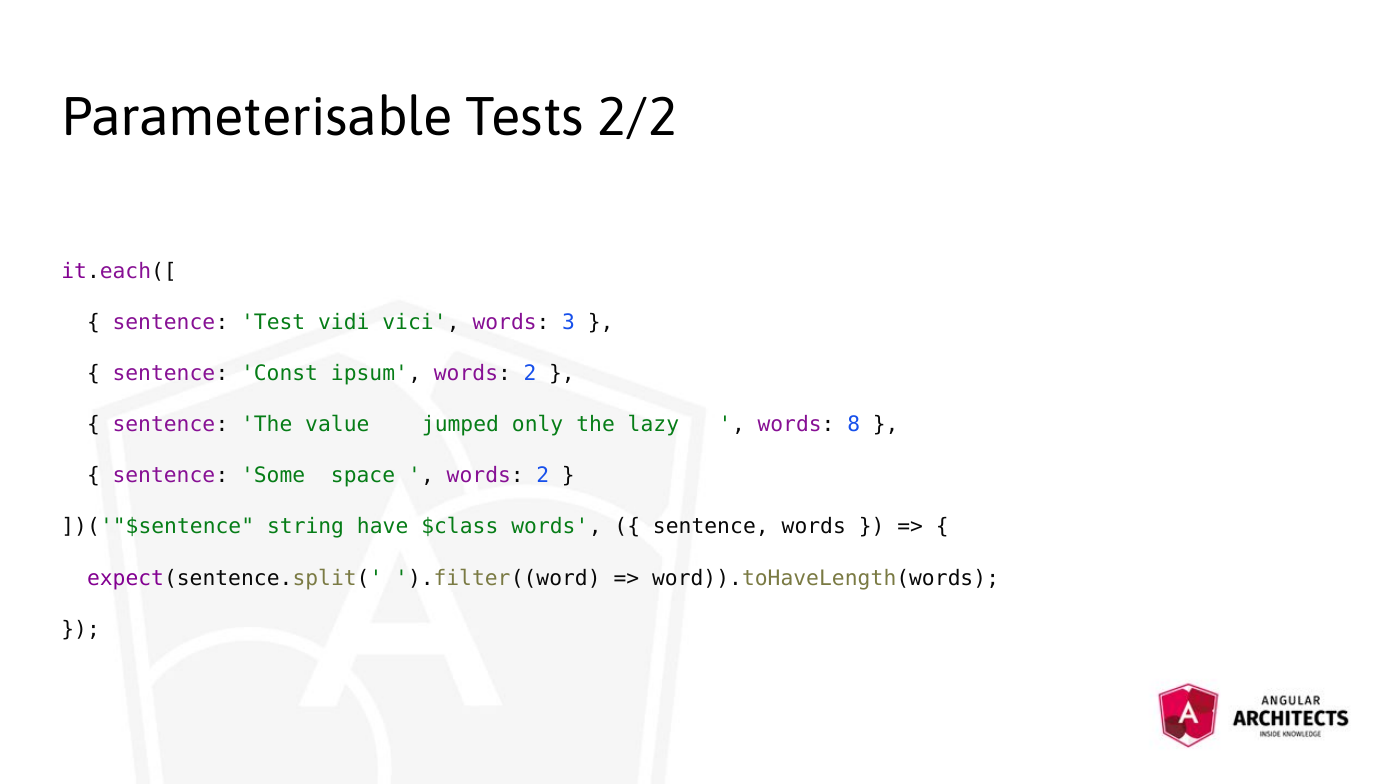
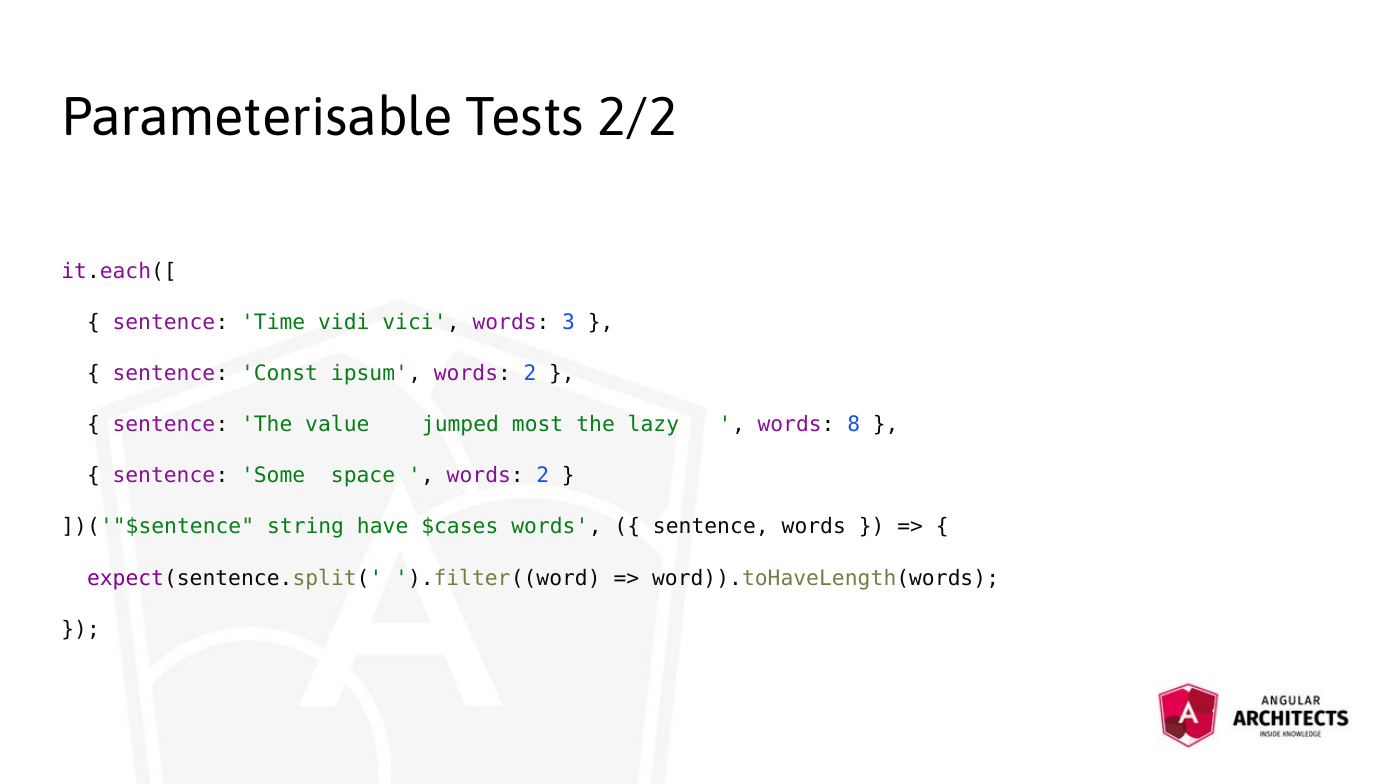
Test: Test -> Time (273, 322)
only: only -> most (538, 425)
$class: $class -> $cases (460, 527)
